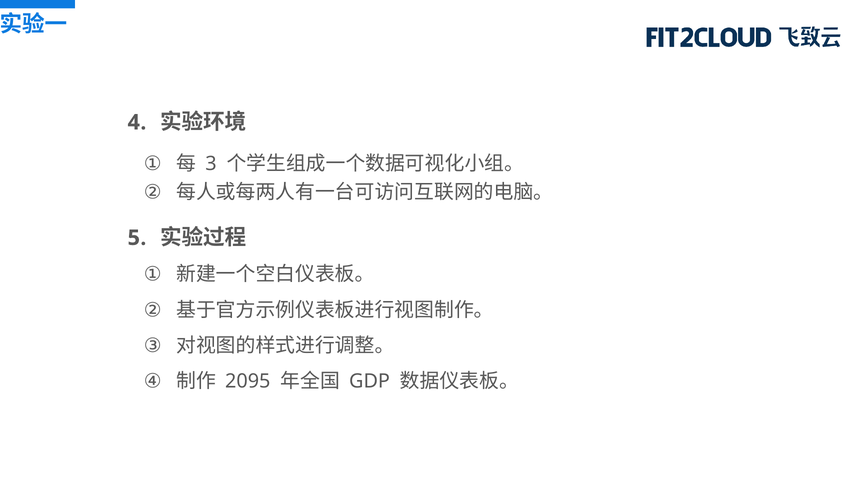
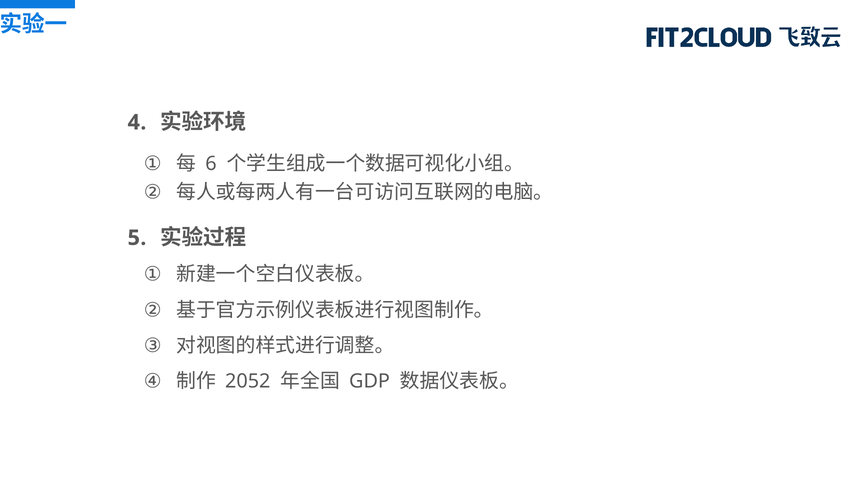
3: 3 -> 6 (211, 164)
2095: 2095 -> 2052 (248, 382)
